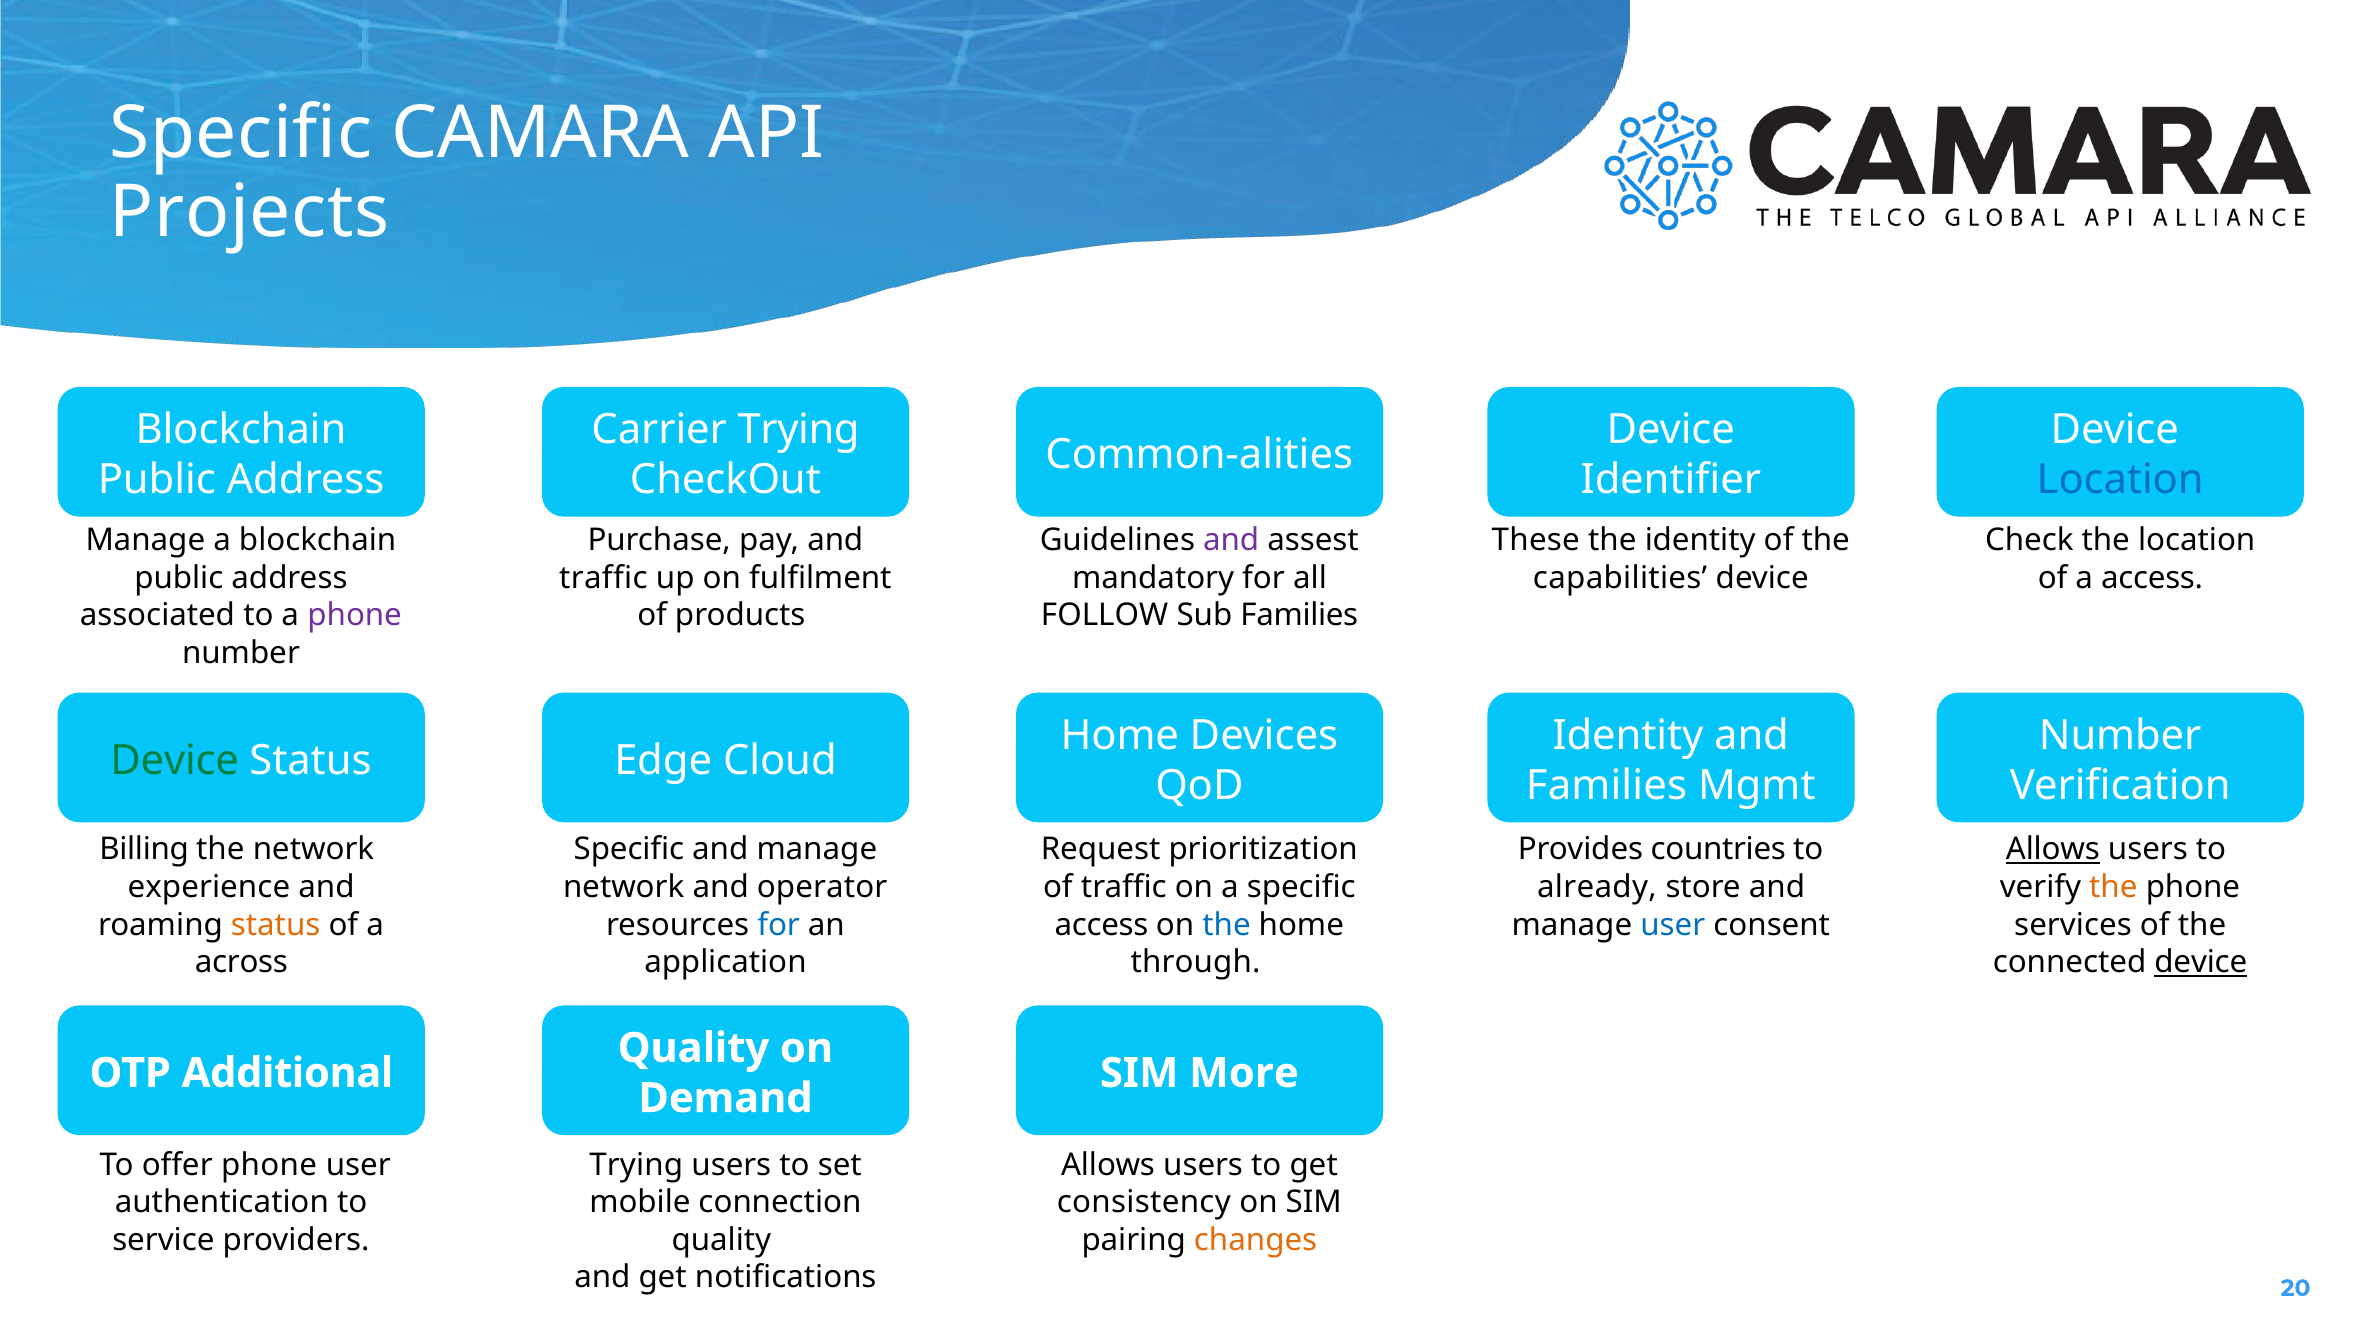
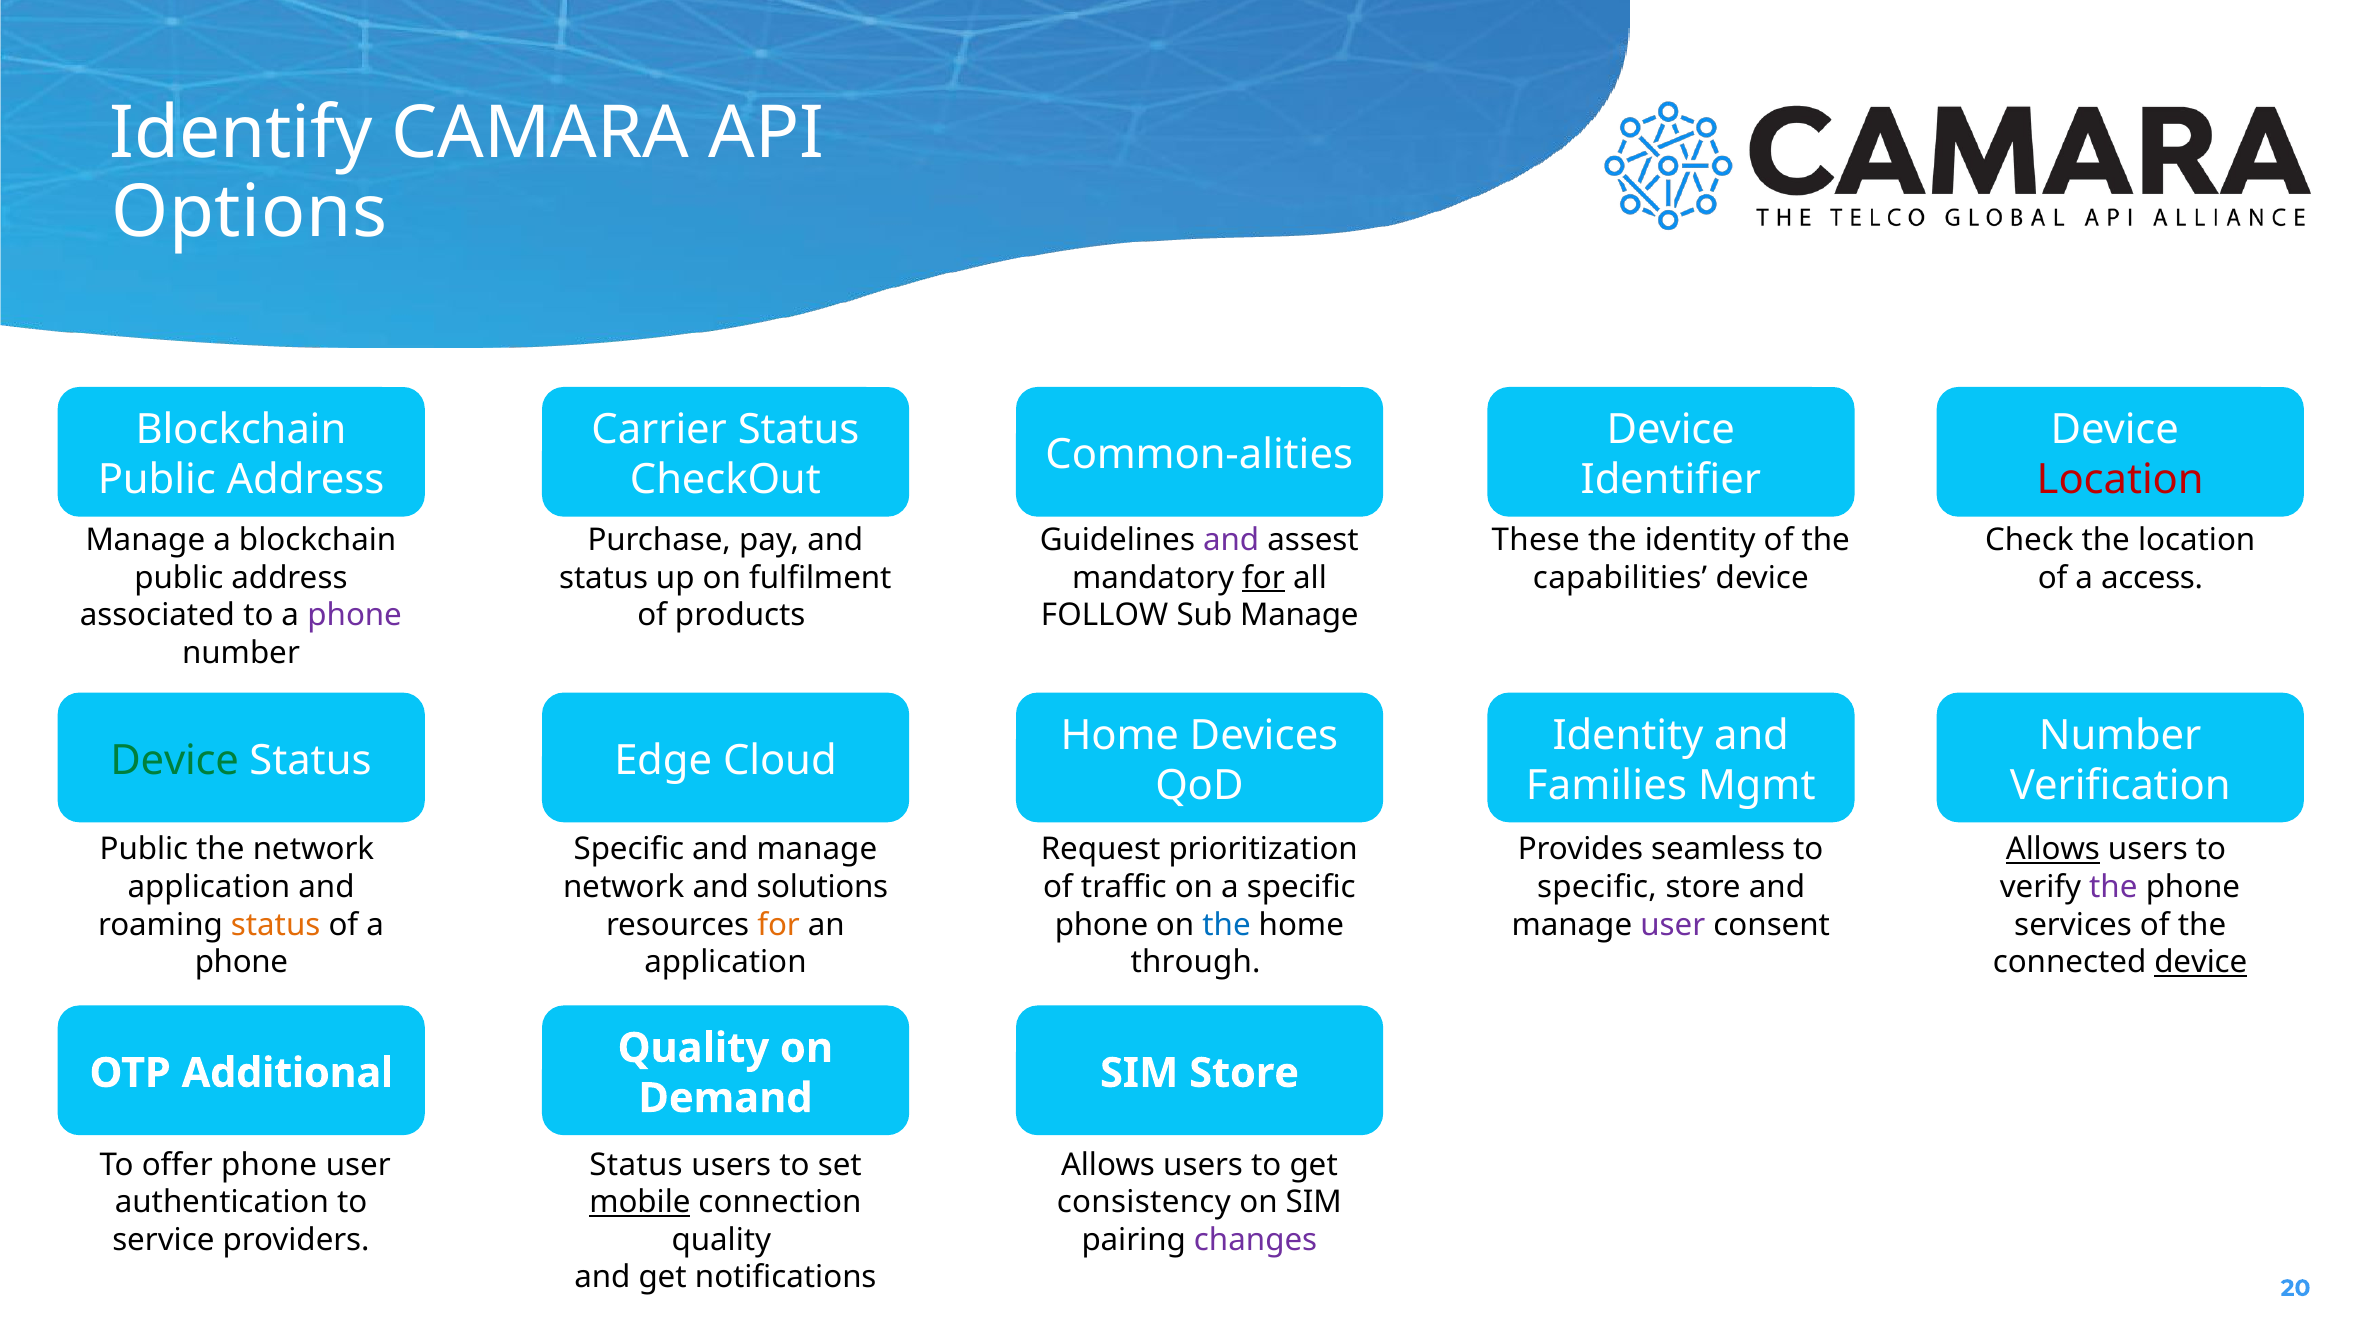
Specific: Specific -> Identify (241, 133)
Projects: Projects -> Options (249, 212)
Carrier Trying: Trying -> Status (799, 430)
Location colour: blue -> red (2120, 480)
traffic: traffic -> status (604, 578)
for underline: none -> present (1264, 578)
Sub Families: Families -> Manage (1299, 615)
Billing: Billing -> Public (144, 849)
countries: countries -> seamless (1718, 849)
experience: experience -> application (209, 887)
operator: operator -> solutions (822, 887)
already: already -> specific (1597, 887)
the colour: orange -> purple (2113, 887)
for colour: blue -> orange (779, 925)
access: access -> phone (1102, 925)
user colour: blue -> purple (1673, 925)
across: across -> phone (241, 962)
SIM More: More -> Store (1244, 1073)
Trying: Trying -> Status (636, 1165)
mobile underline: none -> present (640, 1202)
changes colour: orange -> purple (1256, 1240)
